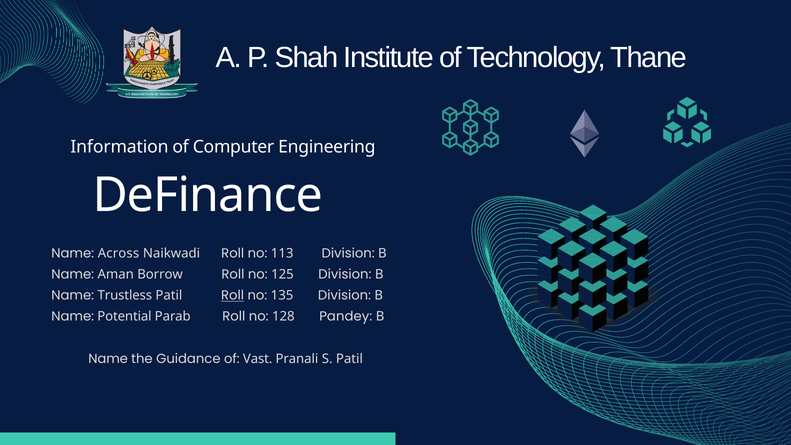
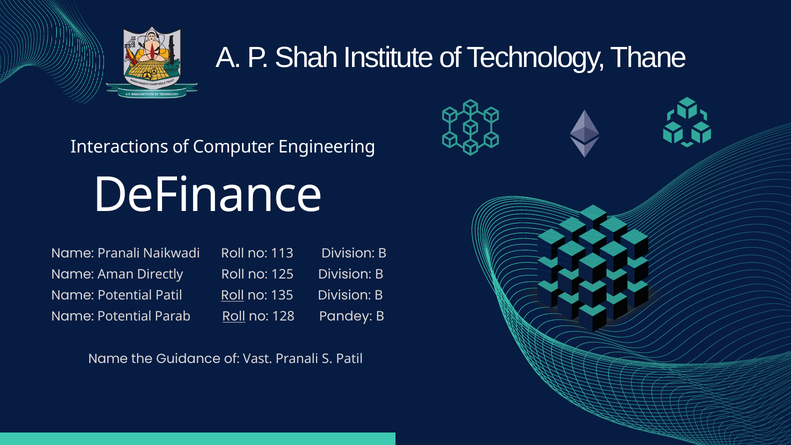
Information: Information -> Interactions (119, 147)
Name Across: Across -> Pranali (119, 253)
Borrow: Borrow -> Directly (160, 274)
Trustless: Trustless -> Potential (125, 295)
Roll underline: none -> present (234, 317)
